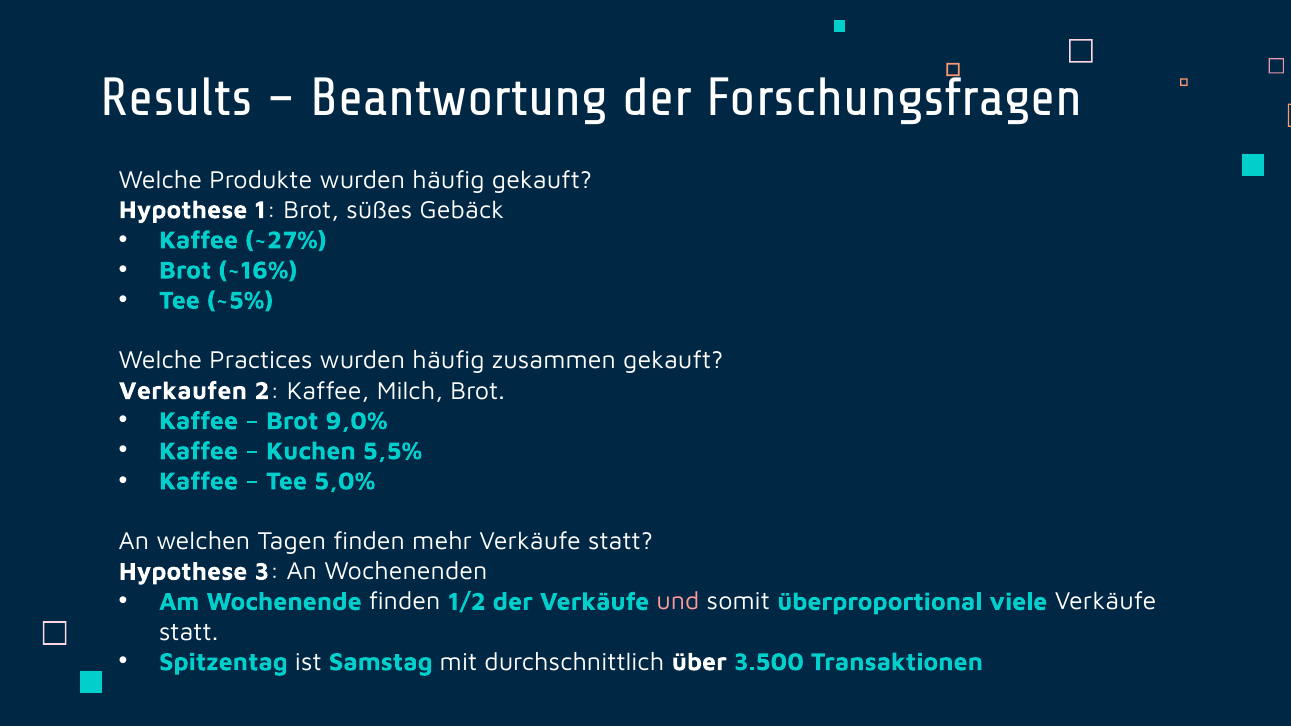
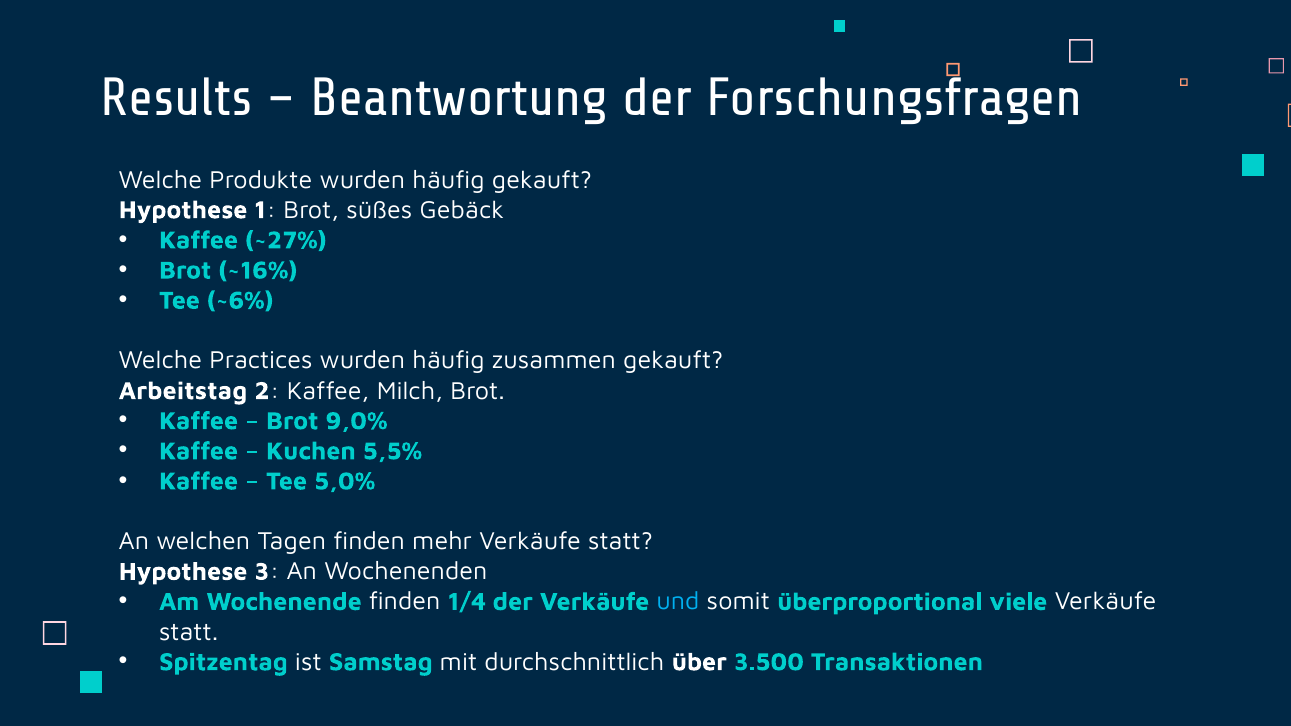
~5%: ~5% -> ~6% (240, 300)
Verkaufen: Verkaufen -> Arbeitstag (183, 391)
1/2: 1/2 -> 1/4 (467, 602)
und colour: pink -> light blue (678, 602)
